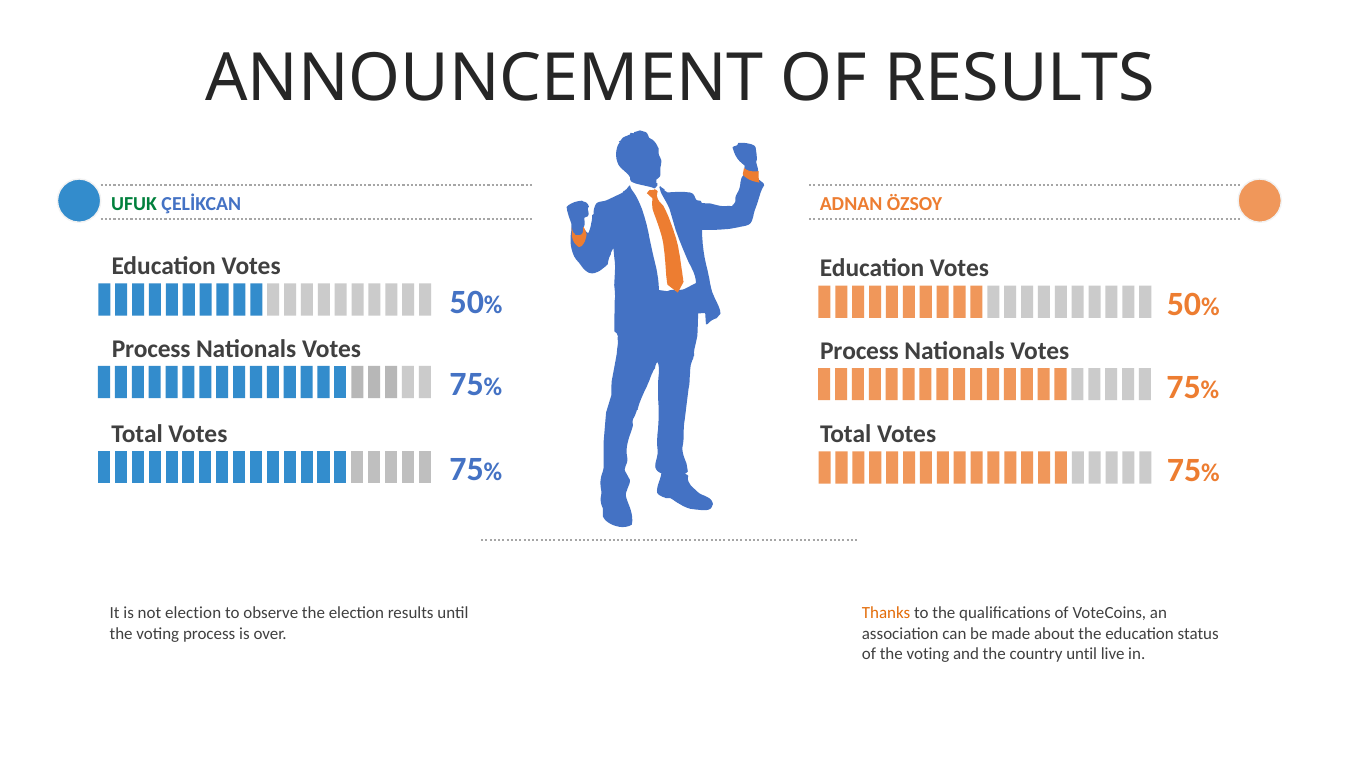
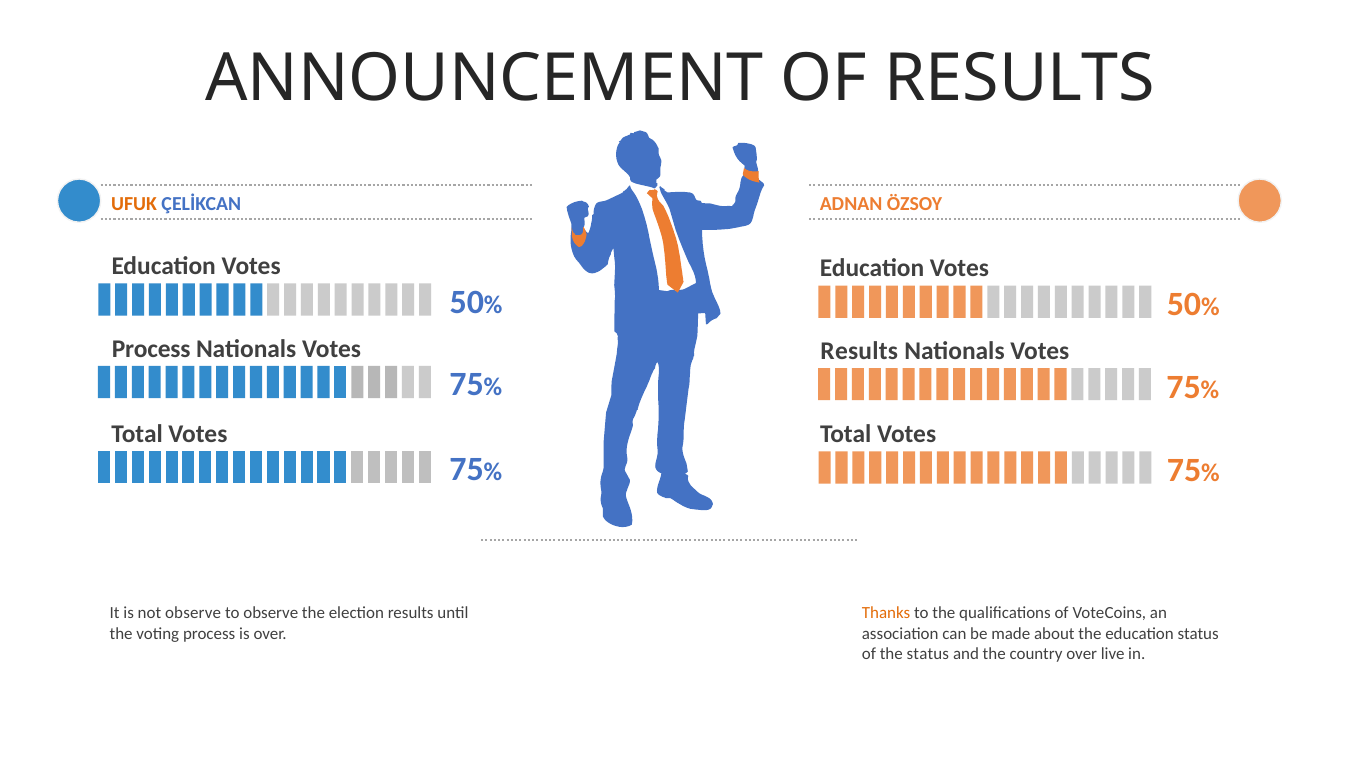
UFUK colour: green -> orange (134, 203)
Process: Process -> Results (859, 351)
not election: election -> observe (193, 613)
of the voting: voting -> status (928, 654)
country until: until -> over (1082, 654)
